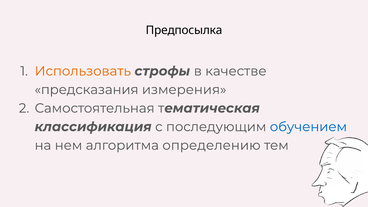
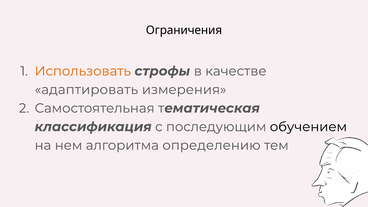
Предпосылка: Предпосылка -> Ограничения (184, 30)
предсказания: предсказания -> адаптировать (86, 90)
обучением colour: blue -> black (308, 127)
